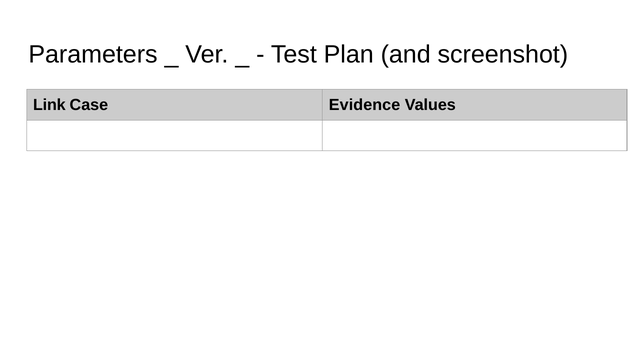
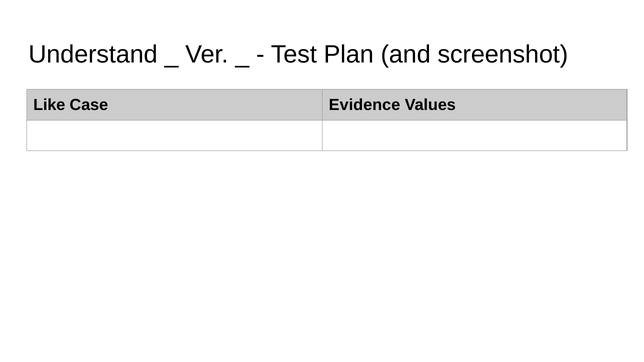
Parameters: Parameters -> Understand (93, 55)
Link: Link -> Like (49, 105)
